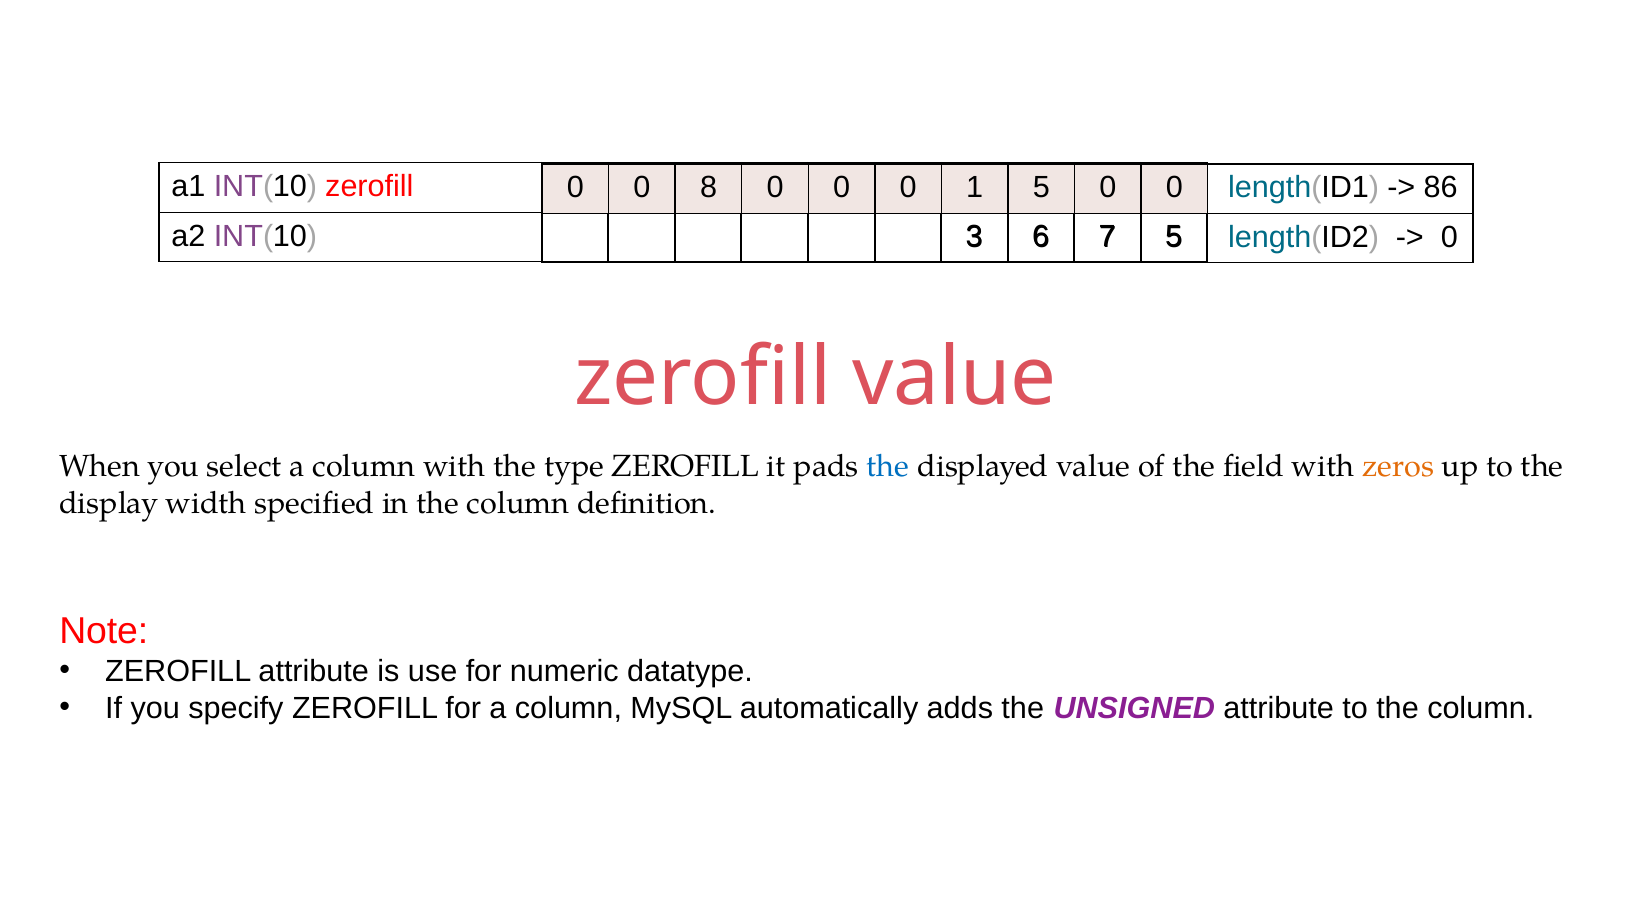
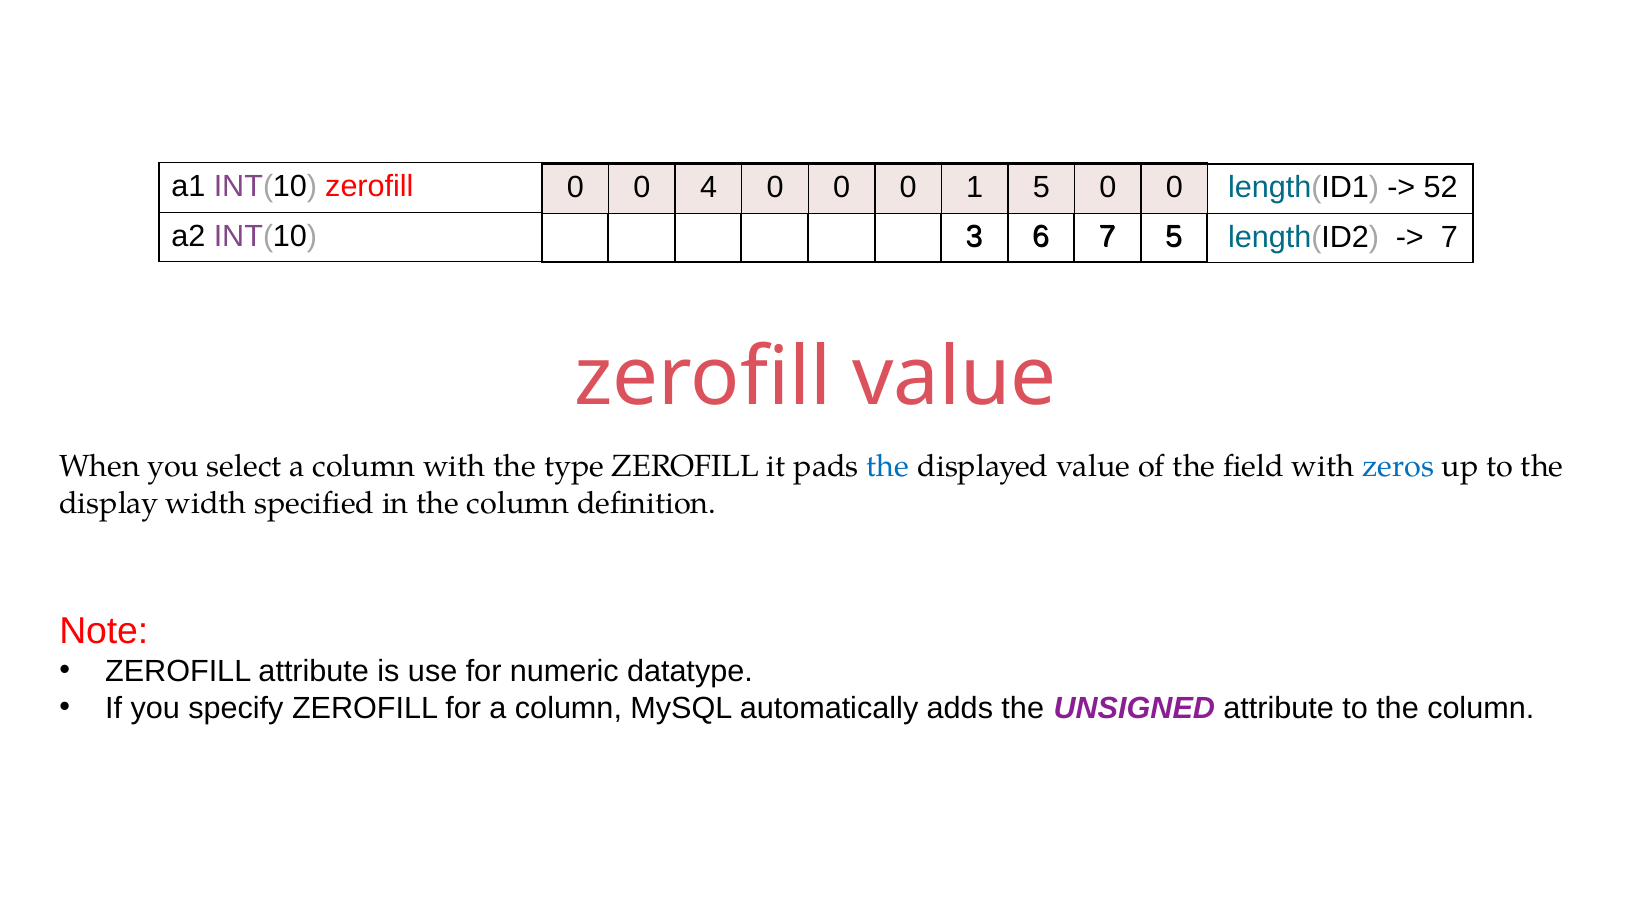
8: 8 -> 4 (709, 188)
86: 86 -> 52 (1441, 188)
0: 0 -> 7 (1449, 237)
zeros colour: orange -> blue (1398, 466)
